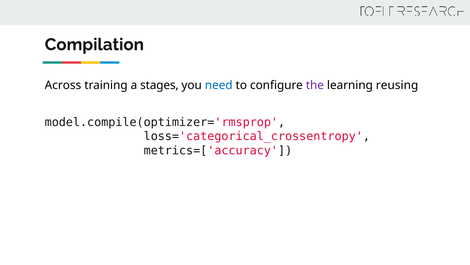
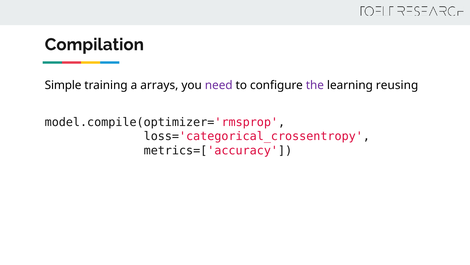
Across: Across -> Simple (63, 85)
stages: stages -> arrays (159, 85)
need colour: blue -> purple (219, 85)
